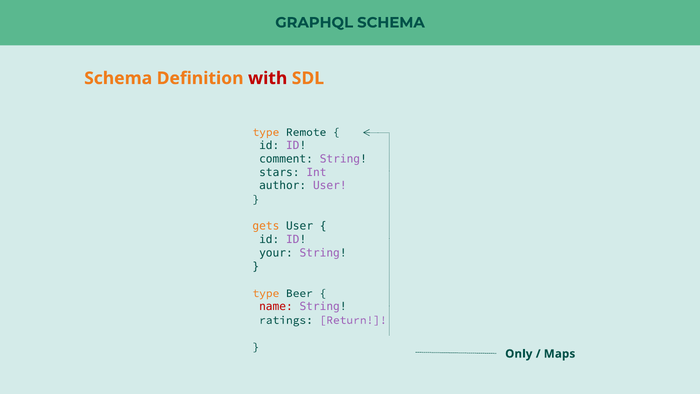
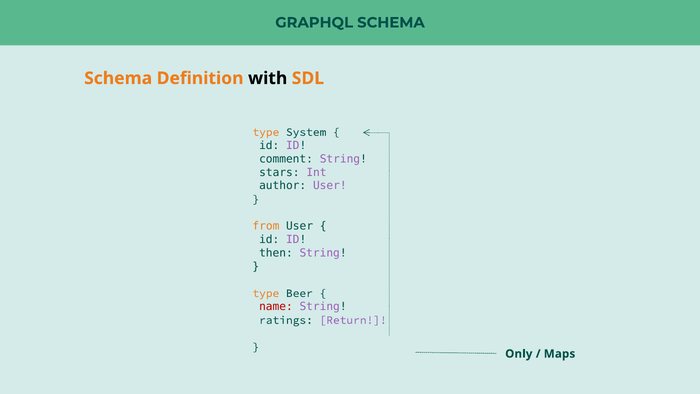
with colour: red -> black (268, 78)
Remote: Remote -> System (306, 132)
gets: gets -> from (266, 226)
your: your -> then (276, 253)
